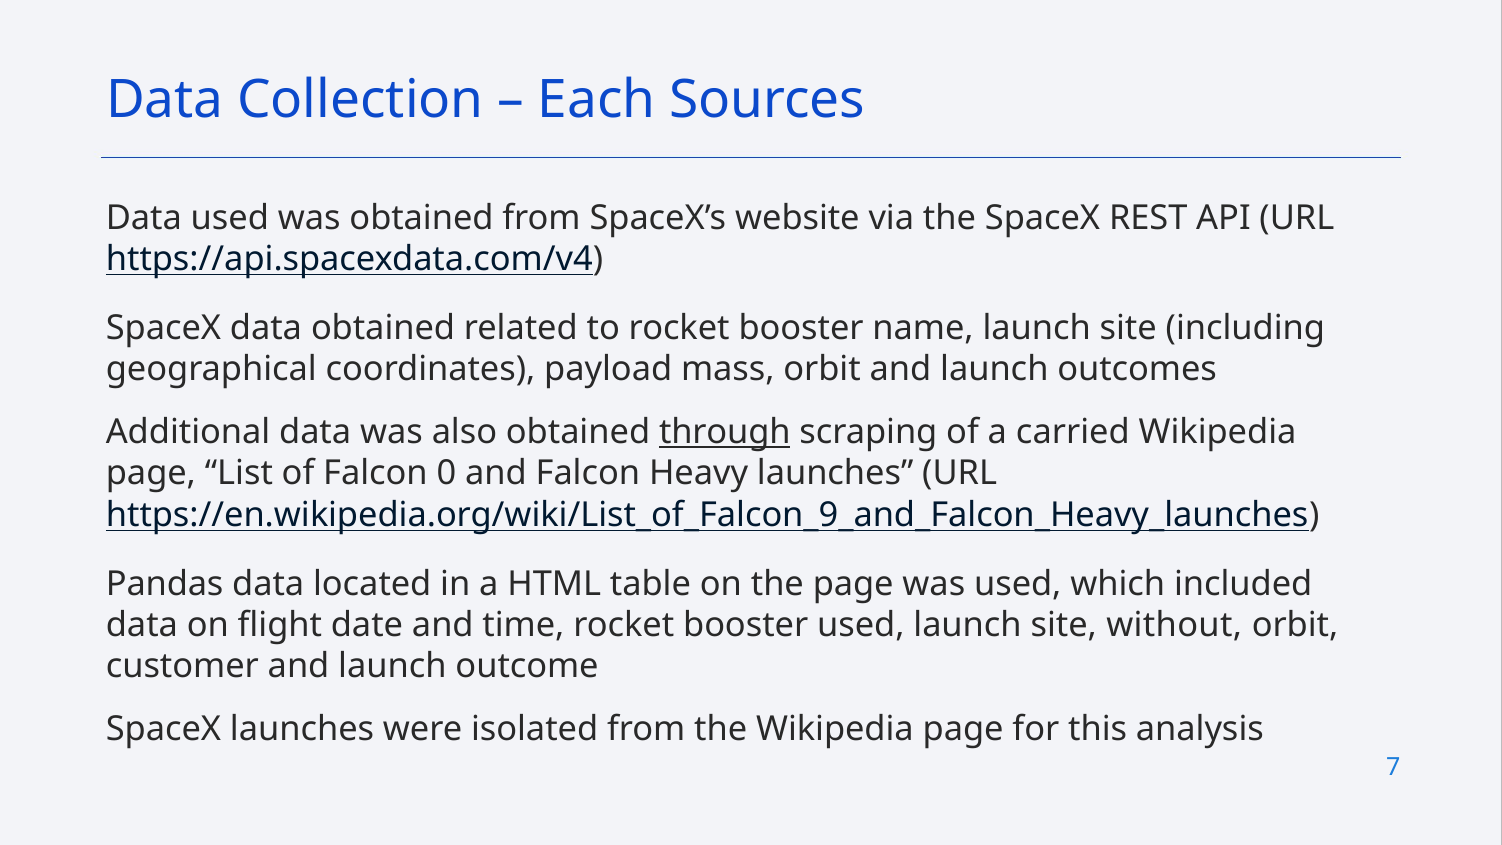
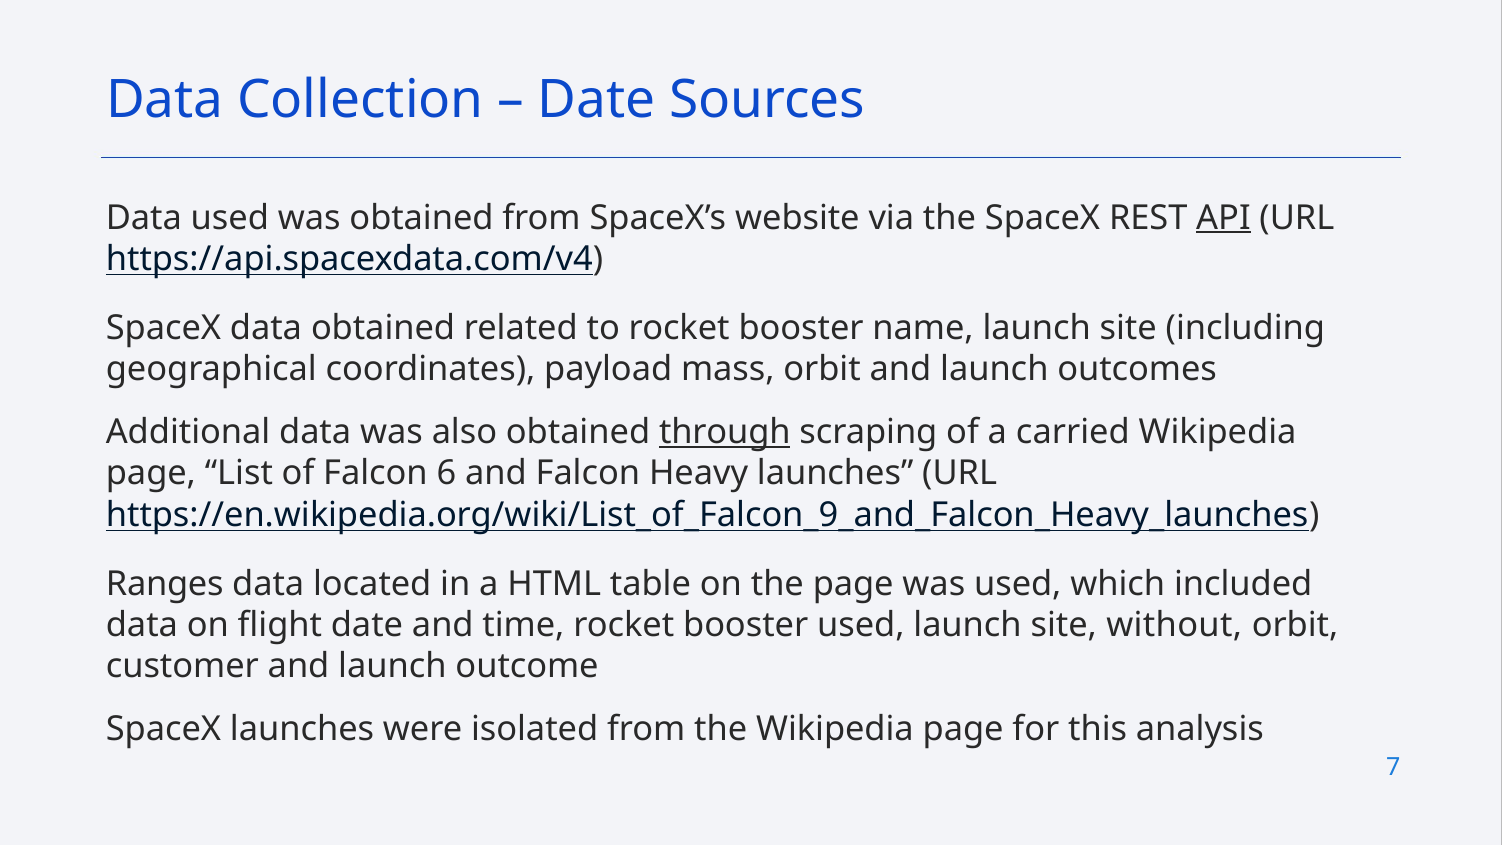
Each: Each -> Date (597, 100)
API underline: none -> present (1223, 218)
0: 0 -> 6 (446, 474)
Pandas: Pandas -> Ranges (165, 584)
